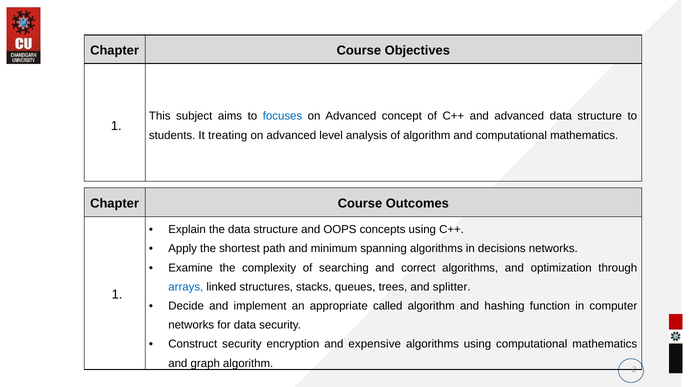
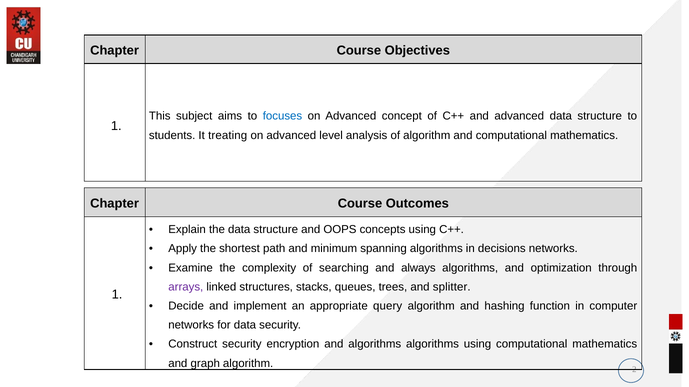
correct: correct -> always (418, 268)
arrays colour: blue -> purple (186, 287)
called: called -> query (388, 306)
and expensive: expensive -> algorithms (375, 345)
